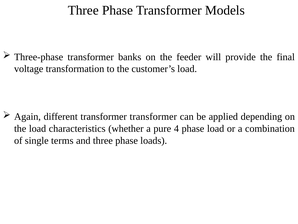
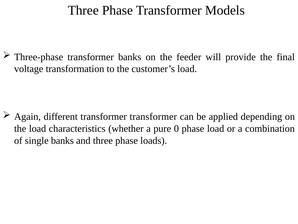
4: 4 -> 0 (176, 128)
single terms: terms -> banks (62, 140)
